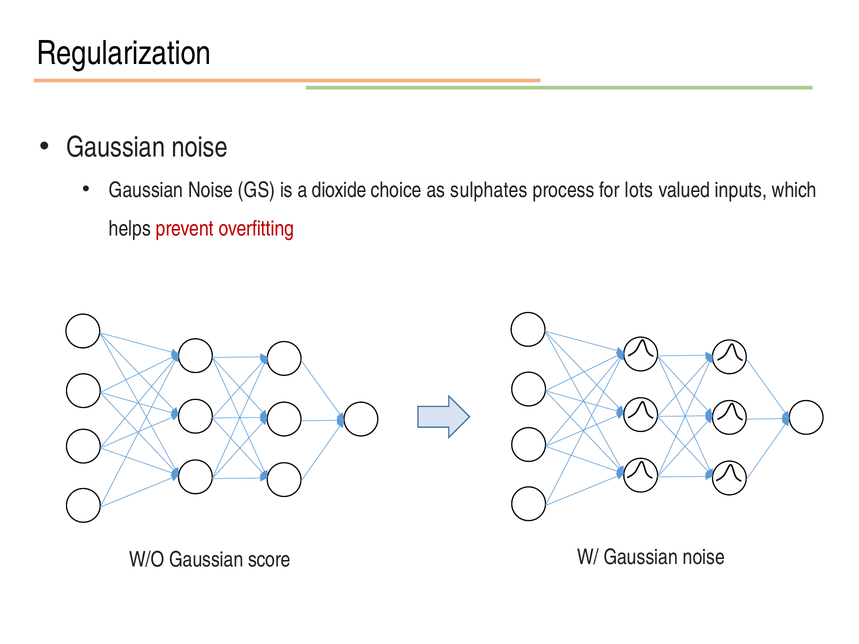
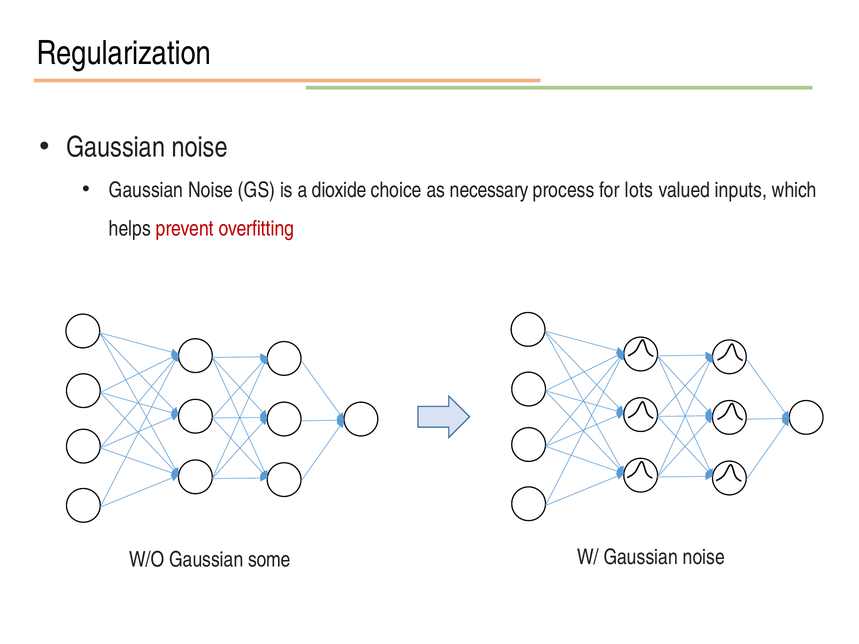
sulphates: sulphates -> necessary (489, 190)
score: score -> some (269, 560)
